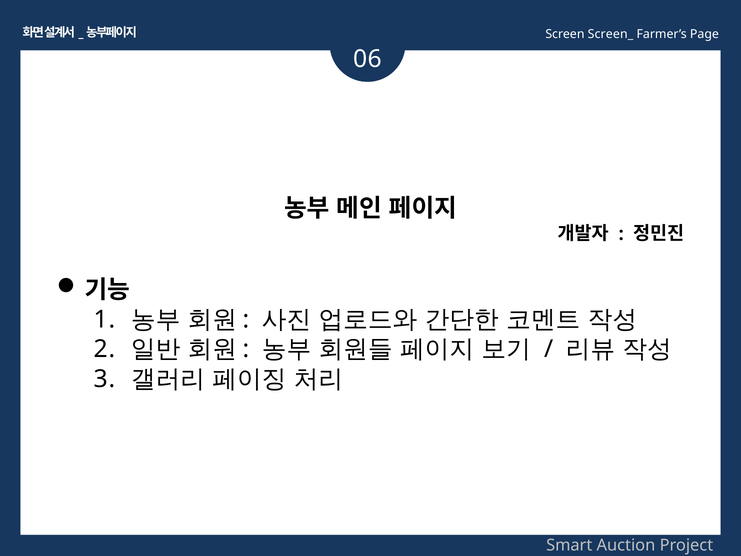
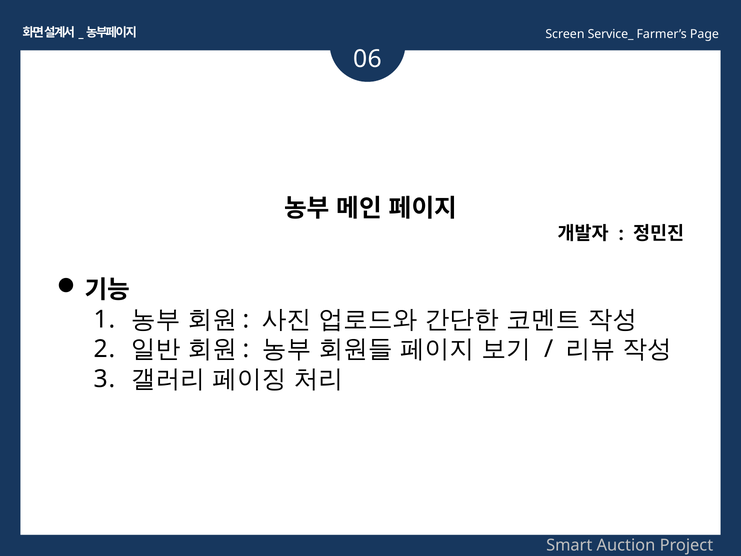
Screen_: Screen_ -> Service_ (611, 34)
